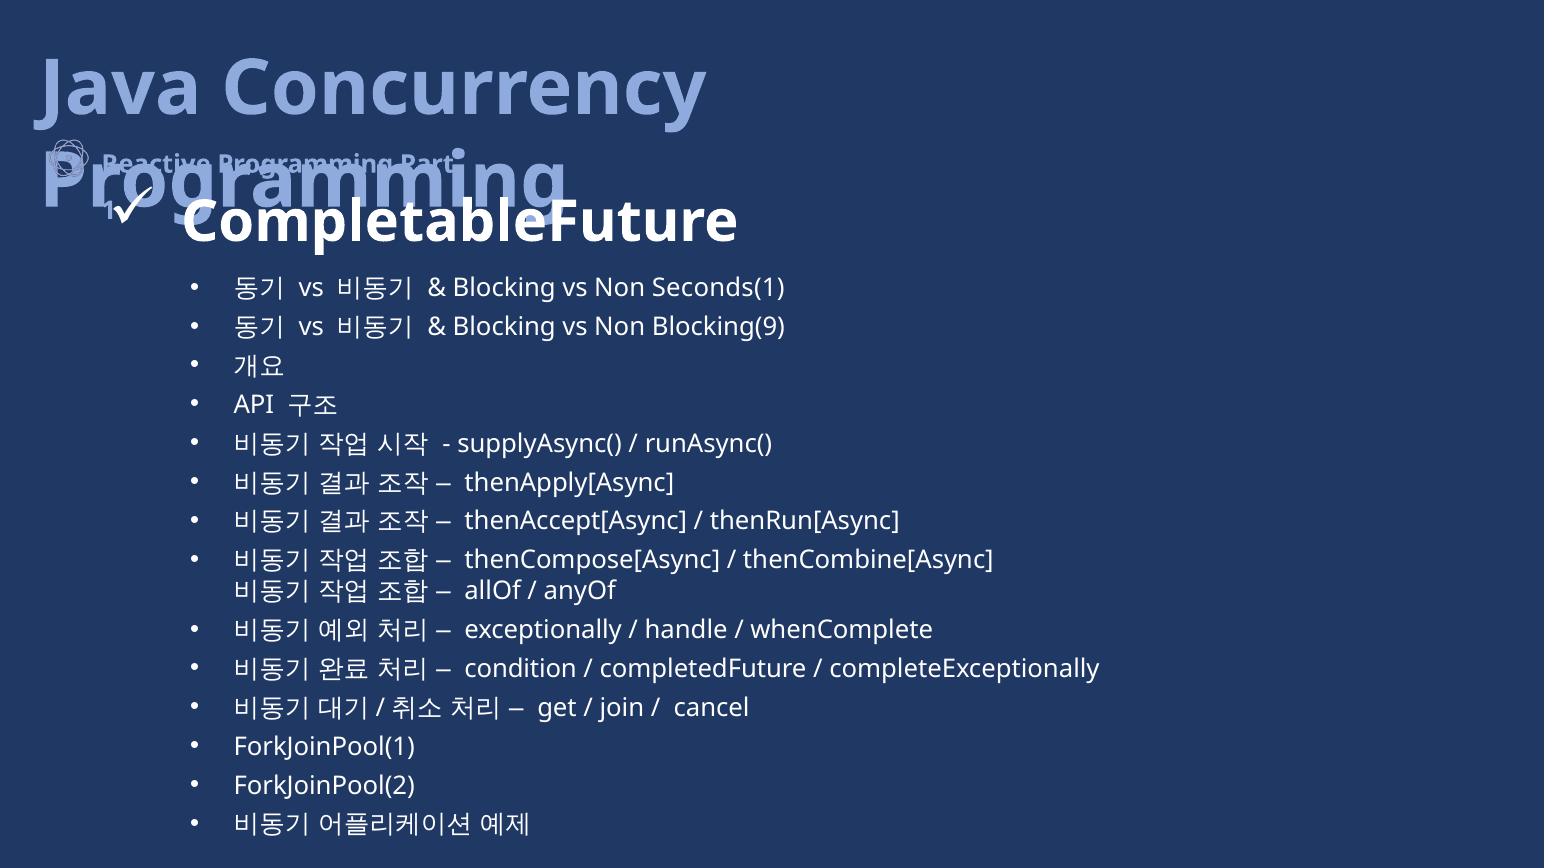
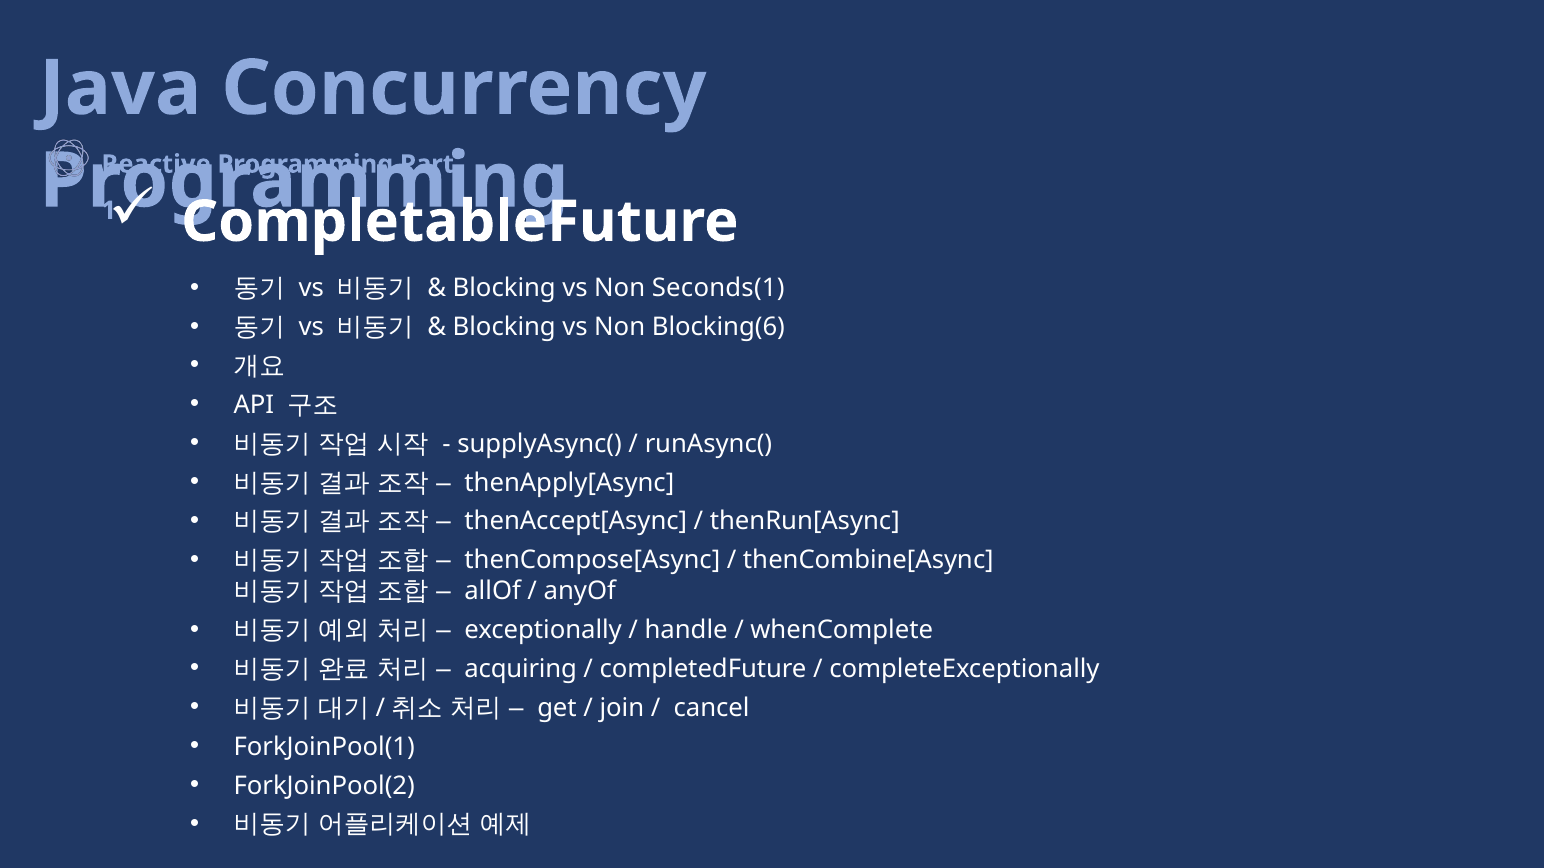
Blocking(9: Blocking(9 -> Blocking(6 (718, 327)
condition: condition -> acquiring (521, 669)
